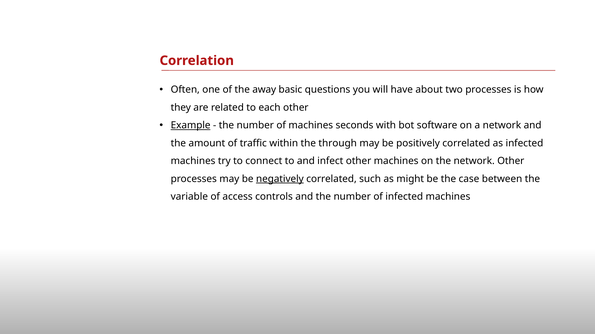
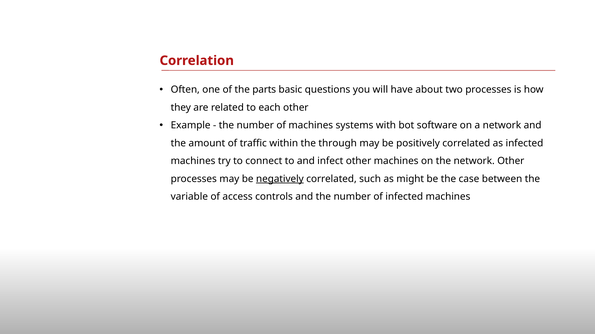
away: away -> parts (264, 90)
Example underline: present -> none (191, 126)
seconds: seconds -> systems (355, 126)
